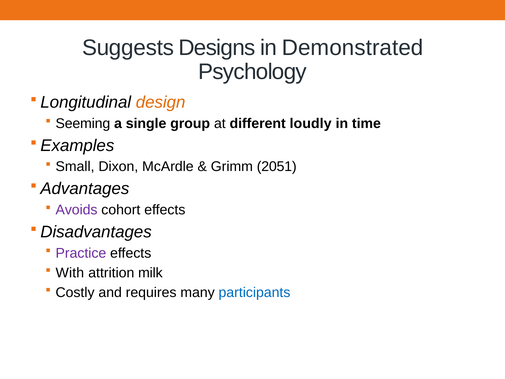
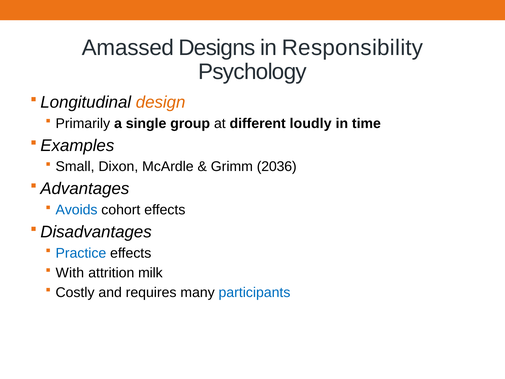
Suggests: Suggests -> Amassed (128, 48)
Demonstrated: Demonstrated -> Responsibility (353, 48)
Seeming: Seeming -> Primarily (83, 123)
2051: 2051 -> 2036 (277, 167)
Avoids colour: purple -> blue (77, 210)
Practice colour: purple -> blue (81, 253)
